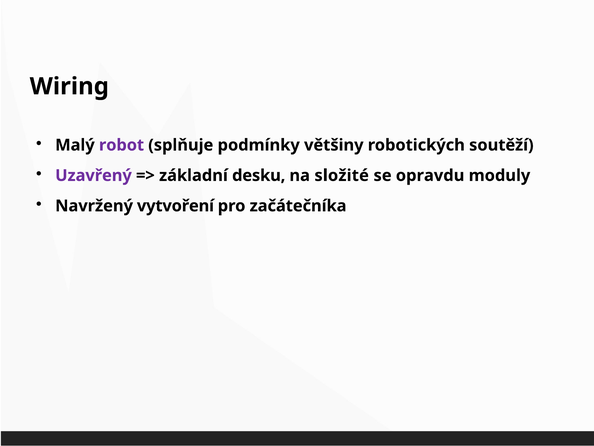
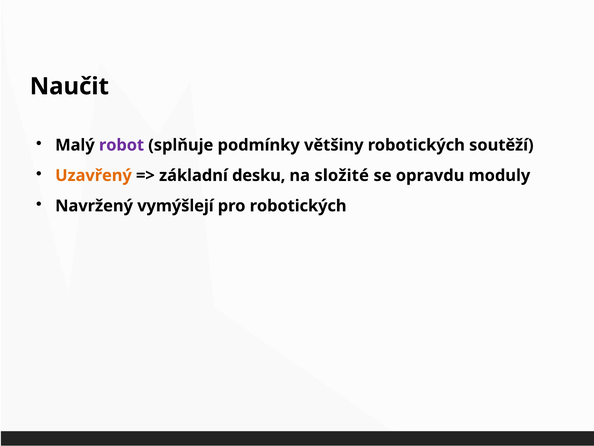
Wiring: Wiring -> Naučit (69, 86)
Uzavřený colour: purple -> orange (93, 175)
vytvoření: vytvoření -> vymýšlejí (175, 206)
pro začátečníka: začátečníka -> robotických (298, 206)
